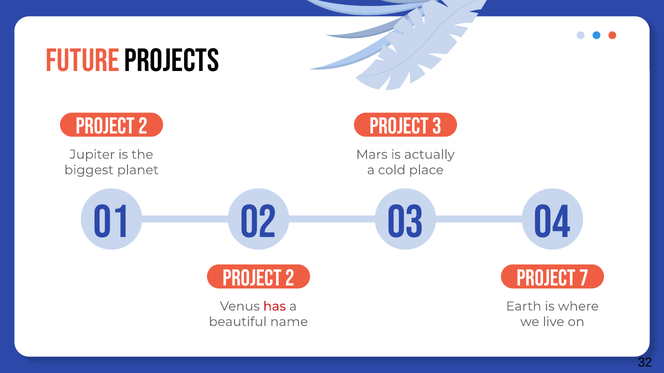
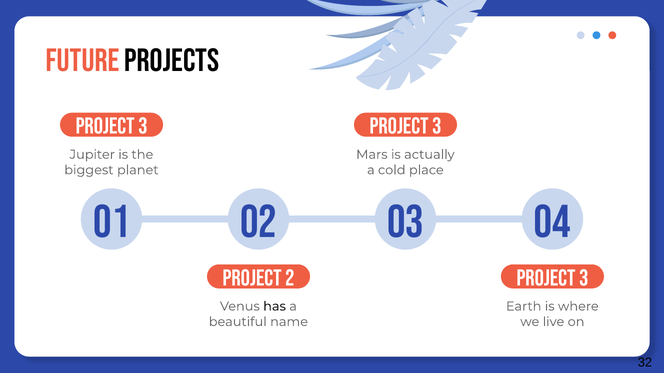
2: 2 -> 3 (143, 126)
7: 7 -> 3 (584, 278)
has colour: red -> black (275, 307)
